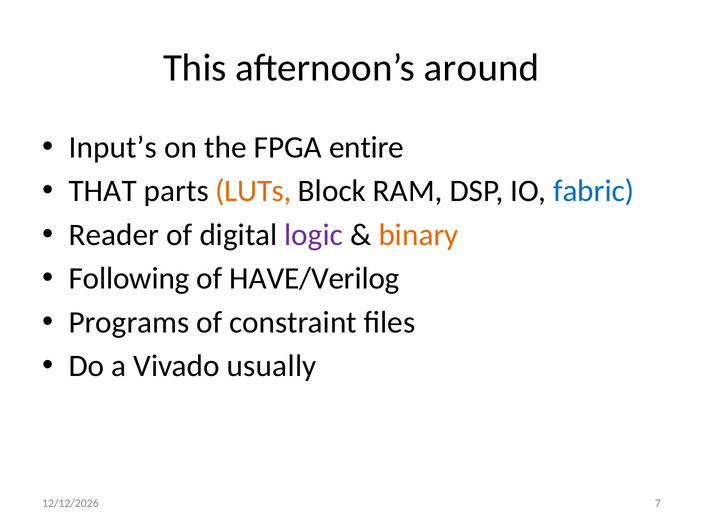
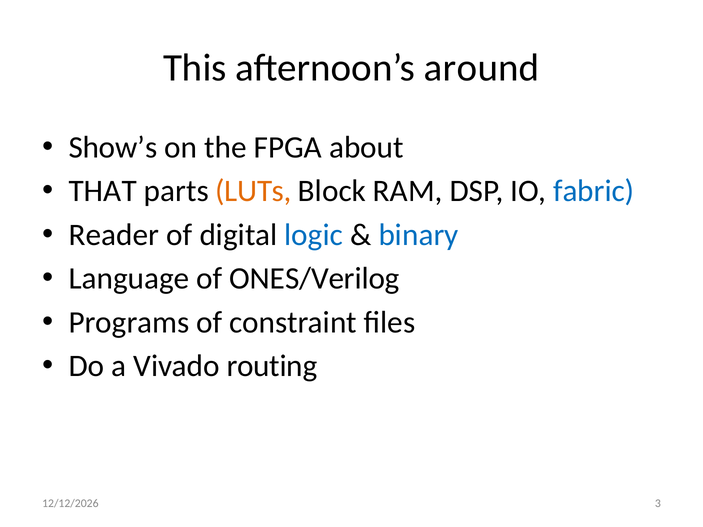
Input’s: Input’s -> Show’s (113, 147)
entire: entire -> about (366, 147)
logic colour: purple -> blue (314, 235)
binary colour: orange -> blue (419, 235)
Following: Following -> Language (129, 279)
HAVE/Verilog: HAVE/Verilog -> ONES/Verilog (314, 279)
usually: usually -> routing (272, 366)
7: 7 -> 3 (658, 503)
